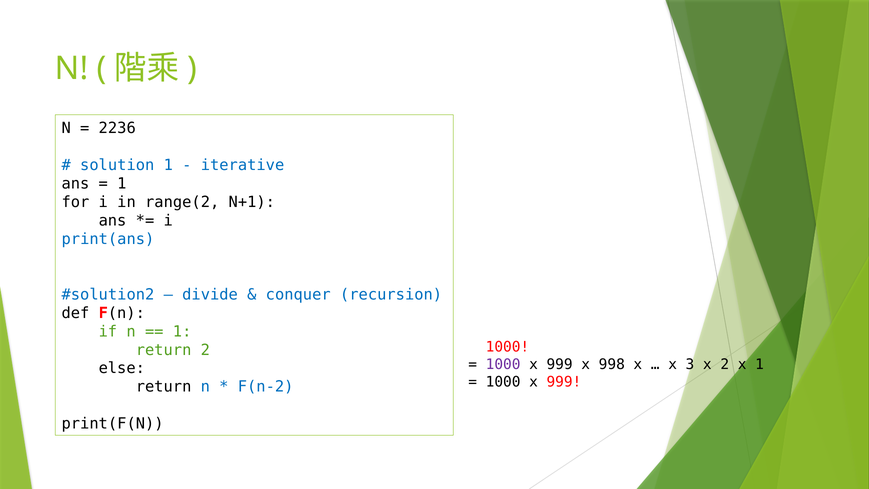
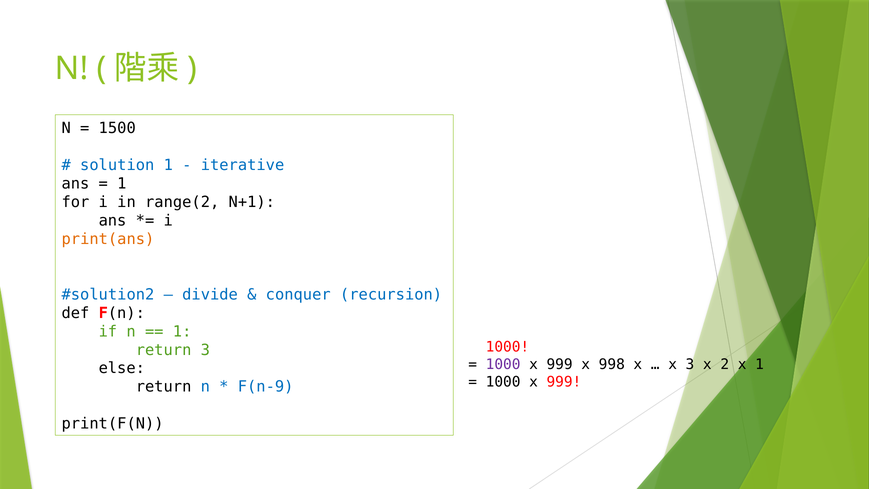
2236: 2236 -> 1500 (117, 128)
print(ans colour: blue -> orange (108, 239)
return 2: 2 -> 3 (205, 350)
F(n-2: F(n-2 -> F(n-9 (266, 387)
